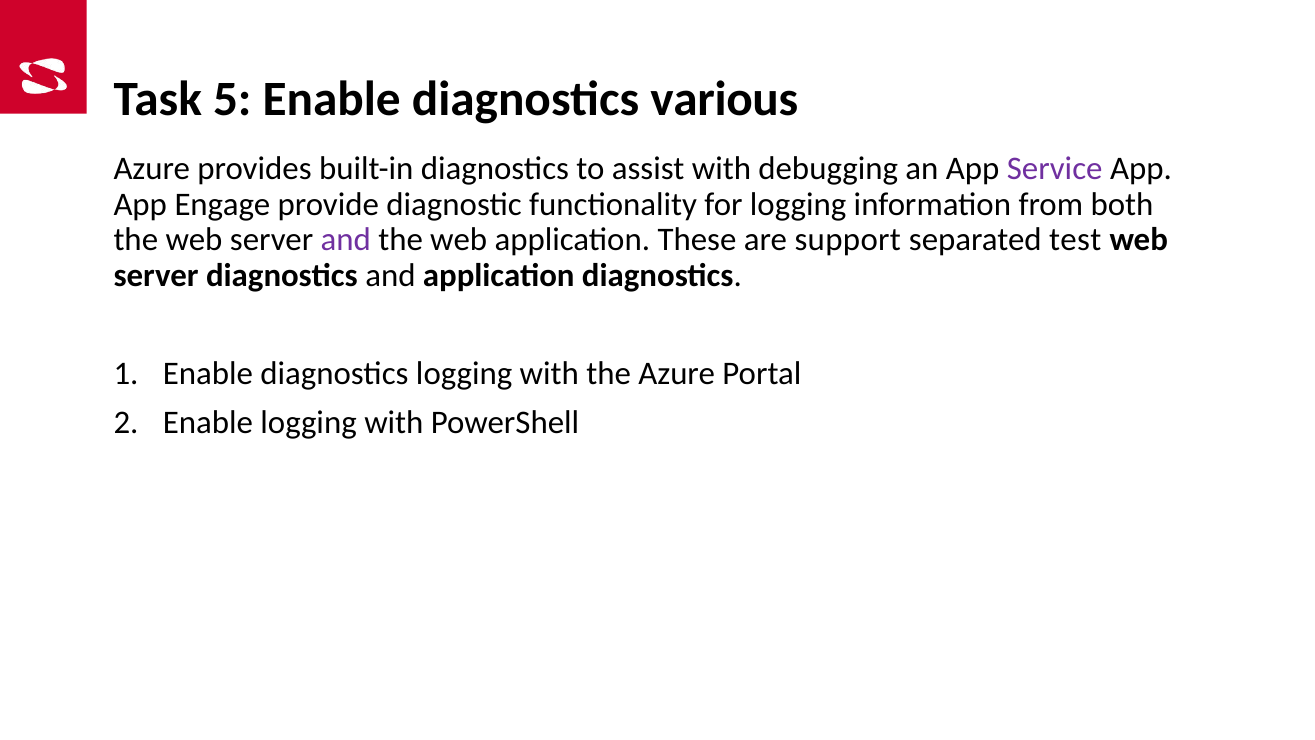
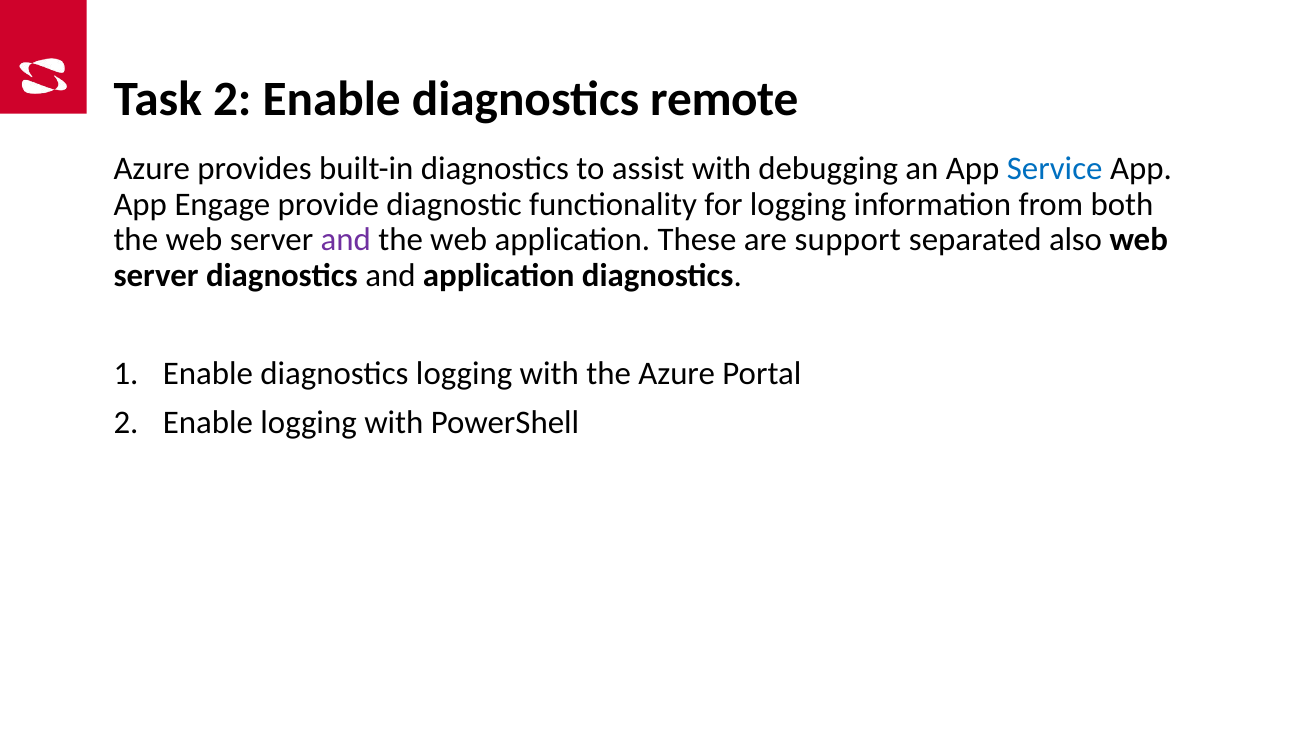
Task 5: 5 -> 2 (232, 100)
various: various -> remote (724, 100)
Service colour: purple -> blue (1055, 169)
test: test -> also (1076, 240)
